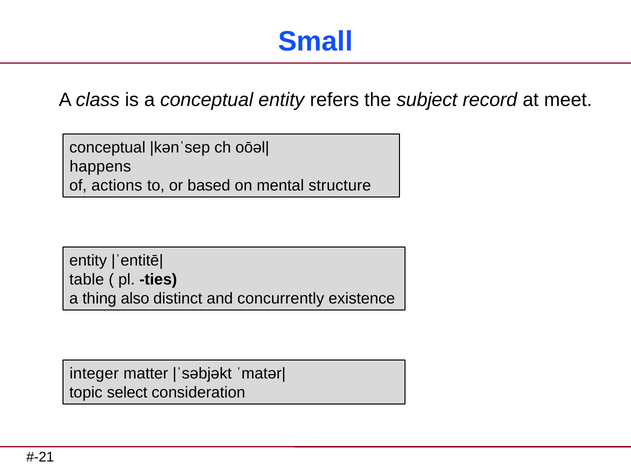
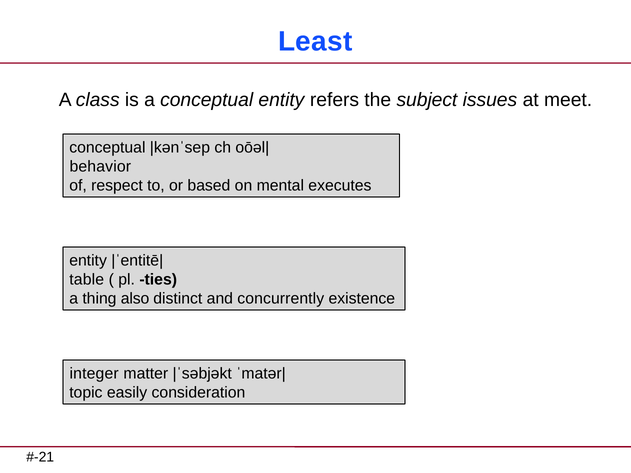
Small: Small -> Least (315, 41)
record: record -> issues (490, 100)
happens: happens -> behavior (100, 167)
actions: actions -> respect (117, 186)
structure: structure -> executes (340, 186)
select: select -> easily (127, 393)
